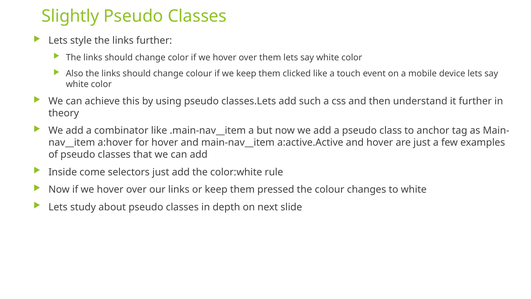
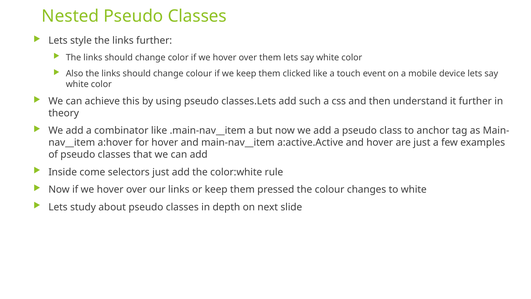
Slightly: Slightly -> Nested (70, 16)
